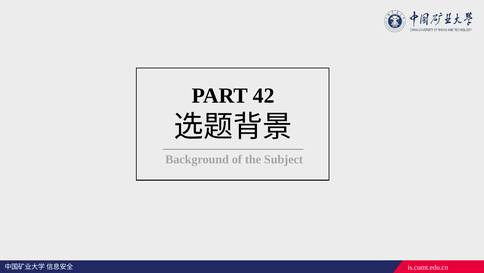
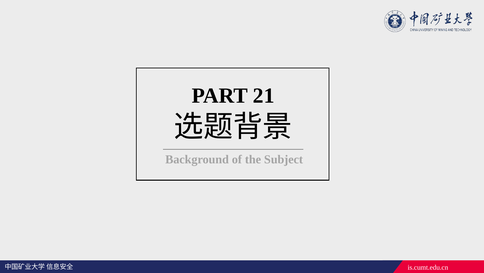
42: 42 -> 21 (264, 96)
